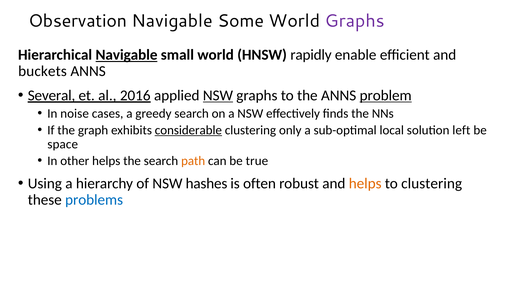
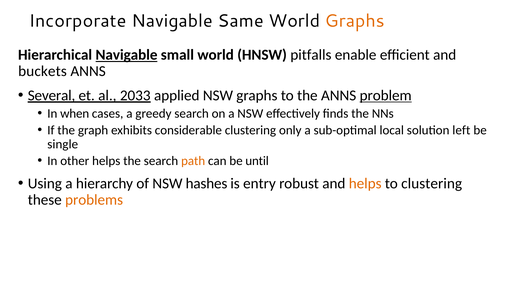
Observation: Observation -> Incorporate (78, 21)
Some: Some -> Same (241, 21)
Graphs colour: purple -> orange (355, 21)
rapidly: rapidly -> pitfalls (311, 55)
2016: 2016 -> 2033 (135, 95)
NSW underline: present -> none (218, 95)
noise: noise -> when (75, 113)
considerable underline: present -> none (188, 130)
space: space -> single (63, 144)
true: true -> until (257, 161)
often: often -> entry (259, 184)
problems colour: blue -> orange (94, 200)
